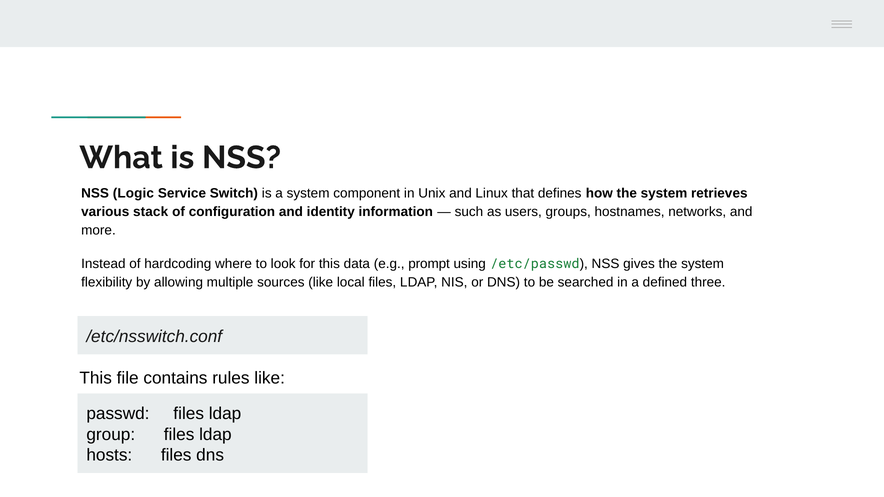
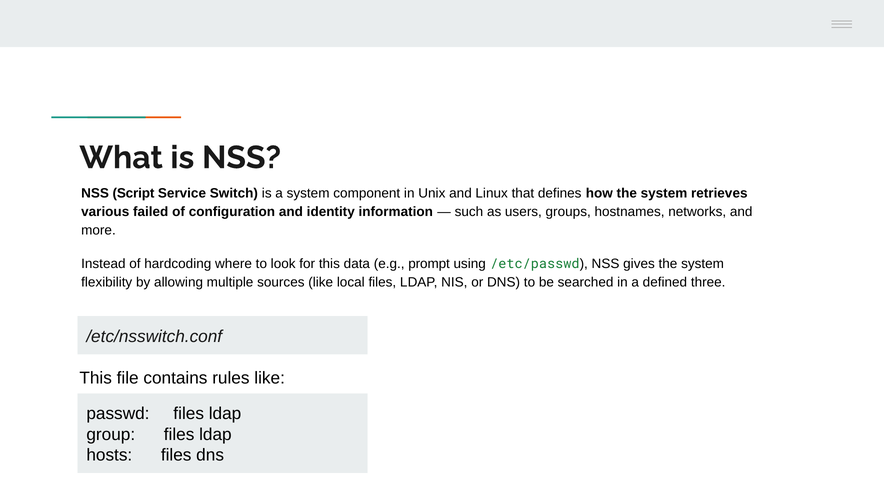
Logic: Logic -> Script (133, 193)
stack: stack -> failed (151, 212)
